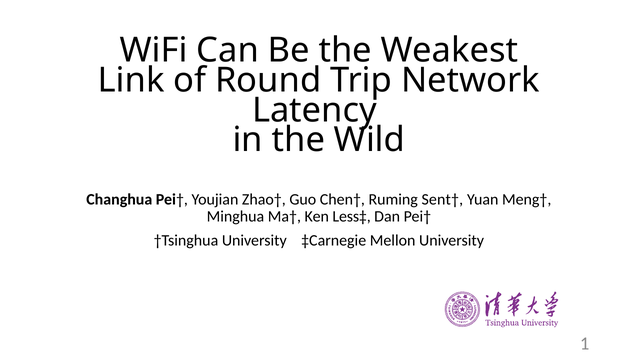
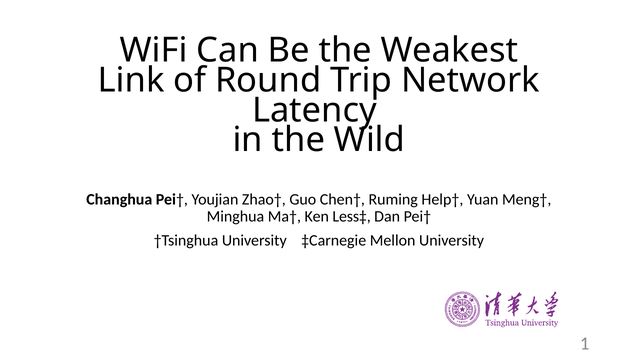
Sent†: Sent† -> Help† (442, 199)
